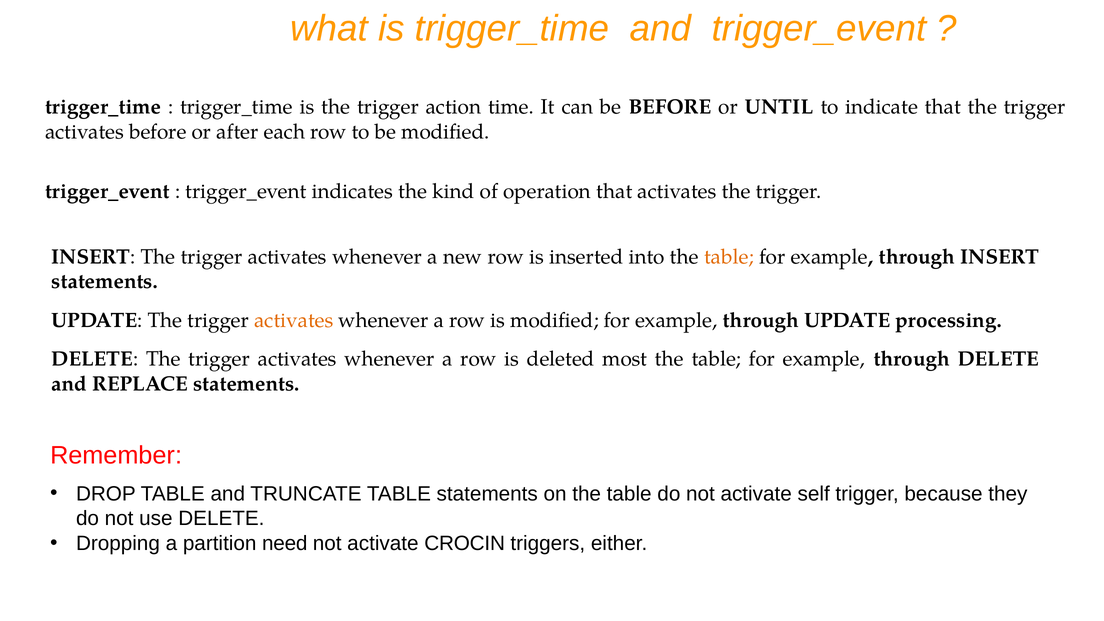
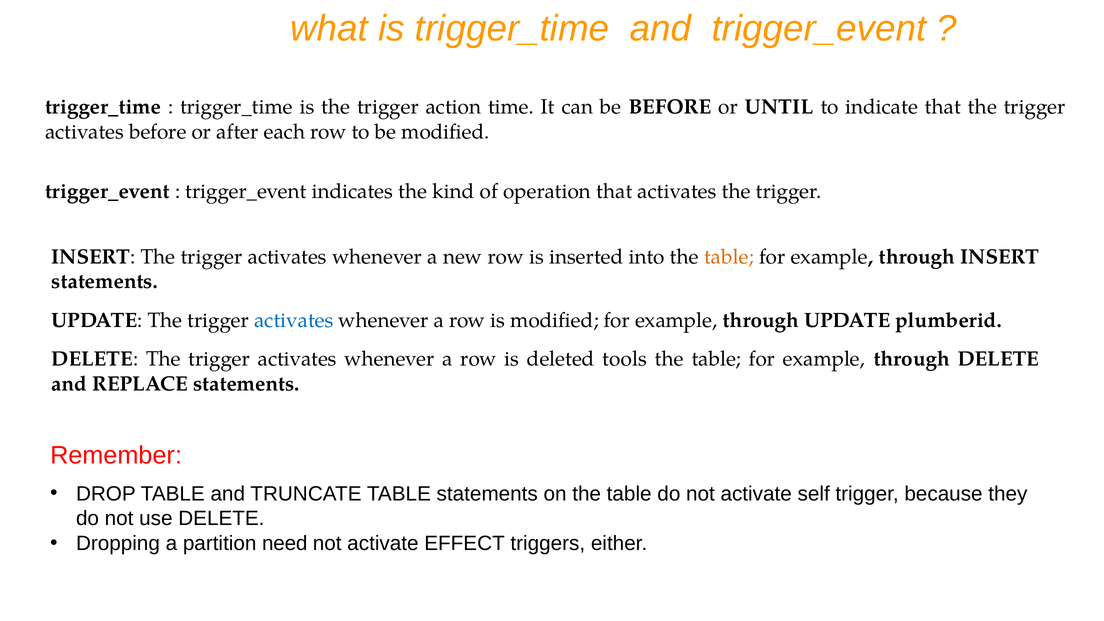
activates colour: orange -> blue (294, 320)
processing: processing -> plumberid (949, 320)
most: most -> tools (625, 359)
CROCIN: CROCIN -> EFFECT (465, 543)
